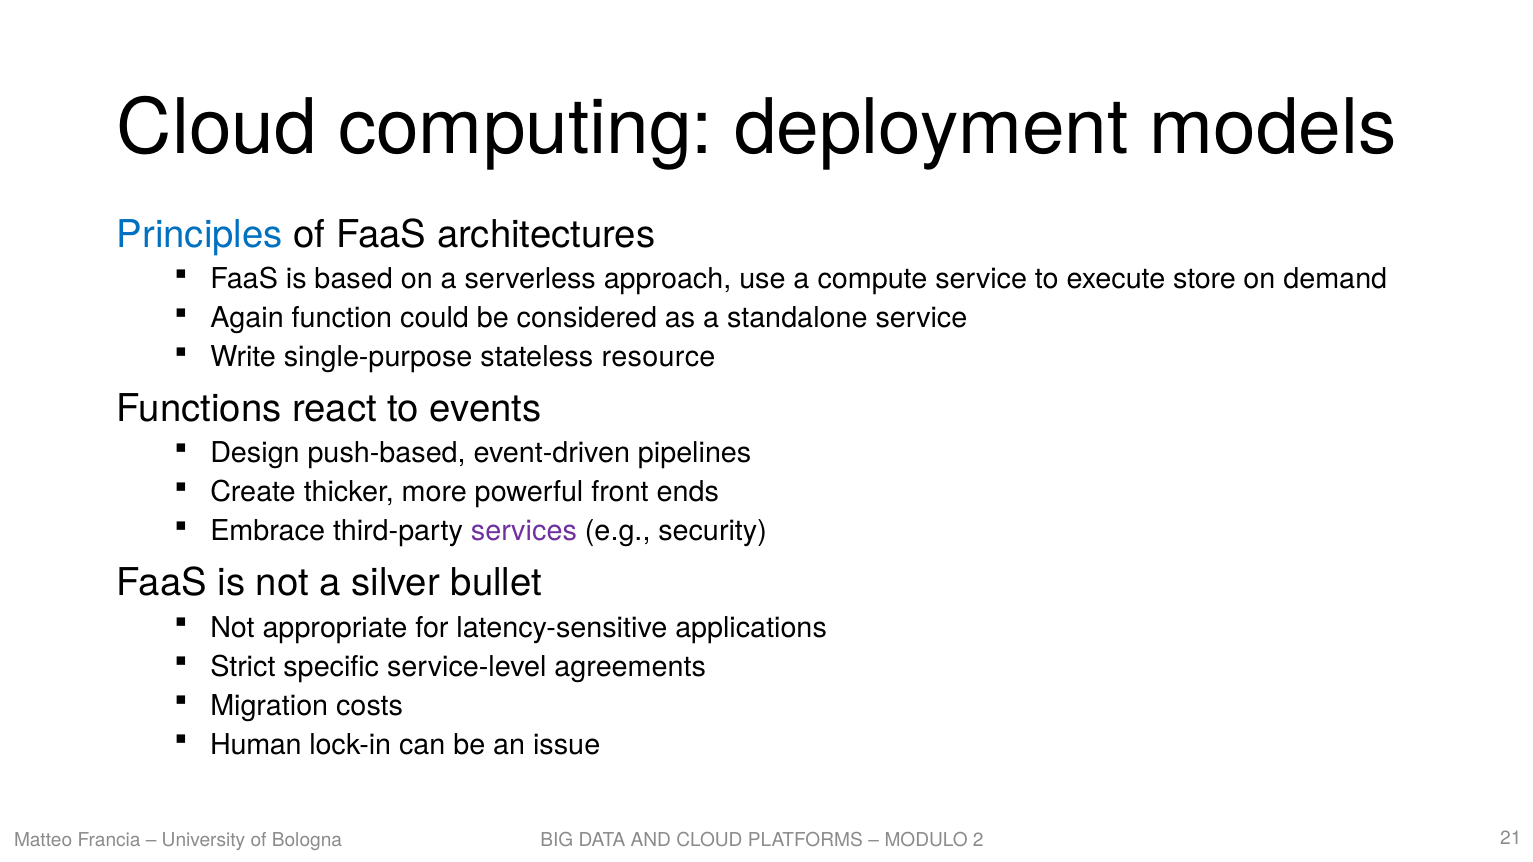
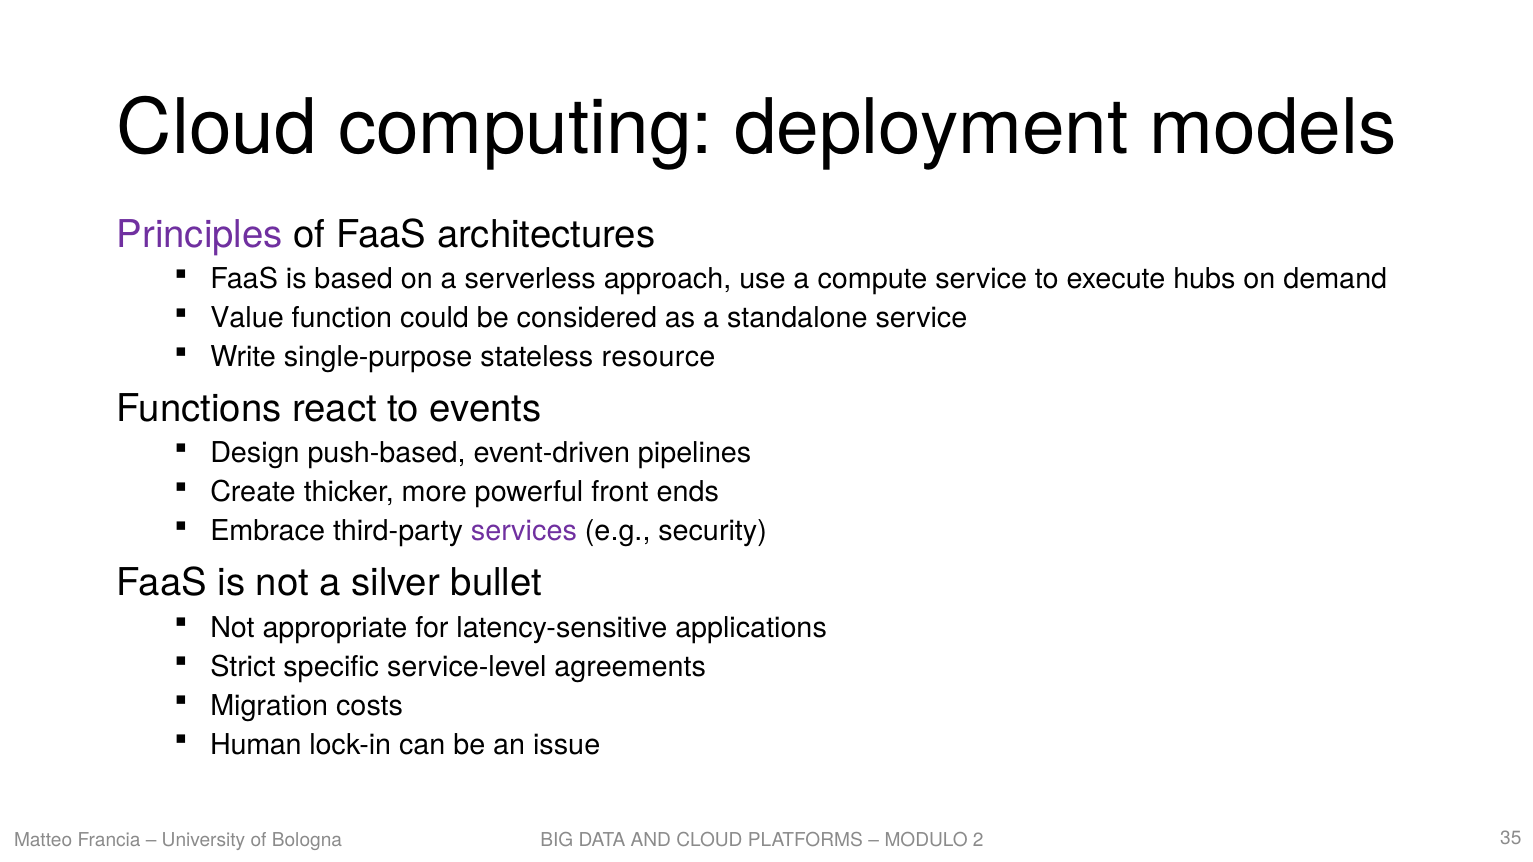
Principles colour: blue -> purple (200, 235)
store: store -> hubs (1204, 279)
Again: Again -> Value (247, 318)
21: 21 -> 35 (1511, 838)
